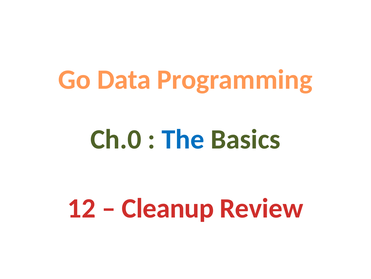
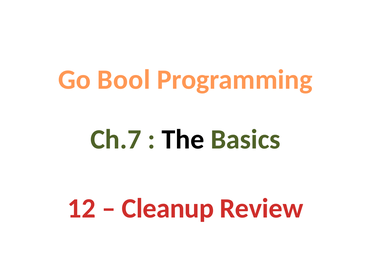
Data: Data -> Bool (124, 79)
Ch.0: Ch.0 -> Ch.7 (116, 139)
The colour: blue -> black (183, 139)
